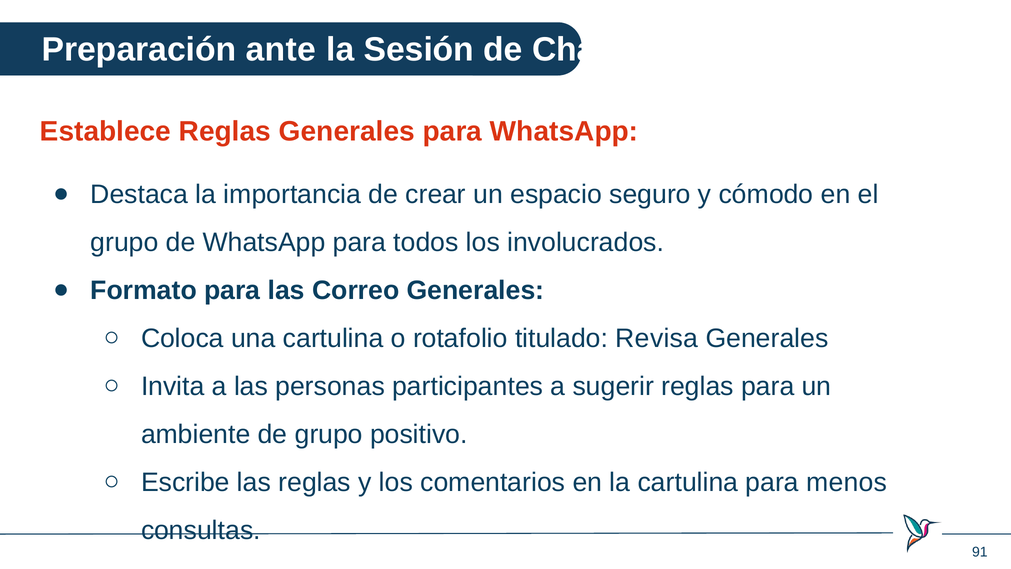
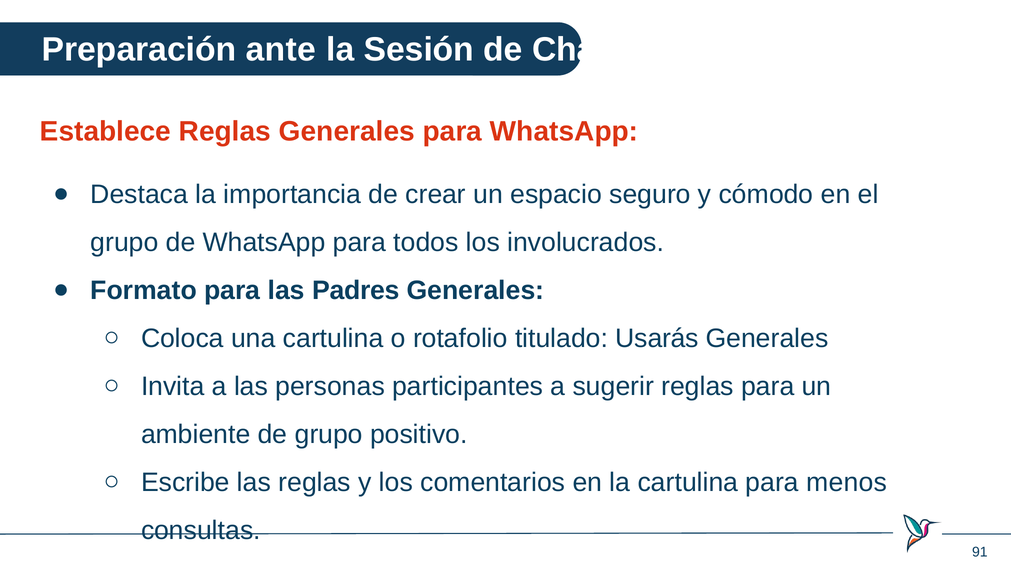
Correo: Correo -> Padres (356, 290)
Revisa: Revisa -> Usarás (657, 338)
